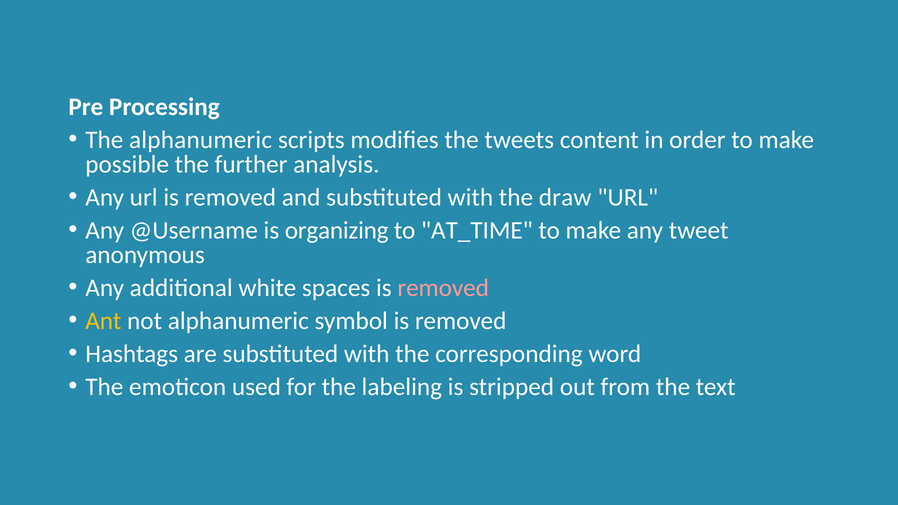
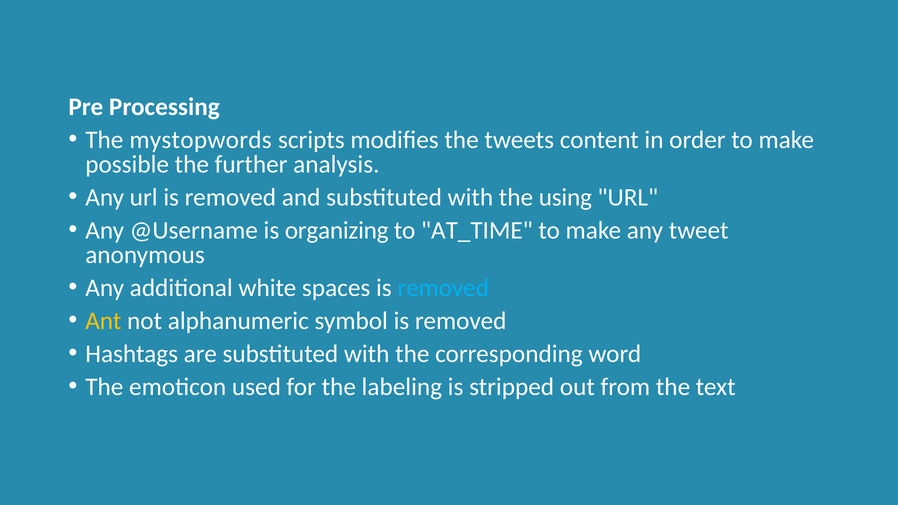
The alphanumeric: alphanumeric -> mystopwords (201, 140)
draw: draw -> using (565, 198)
removed colour: pink -> light blue (443, 288)
